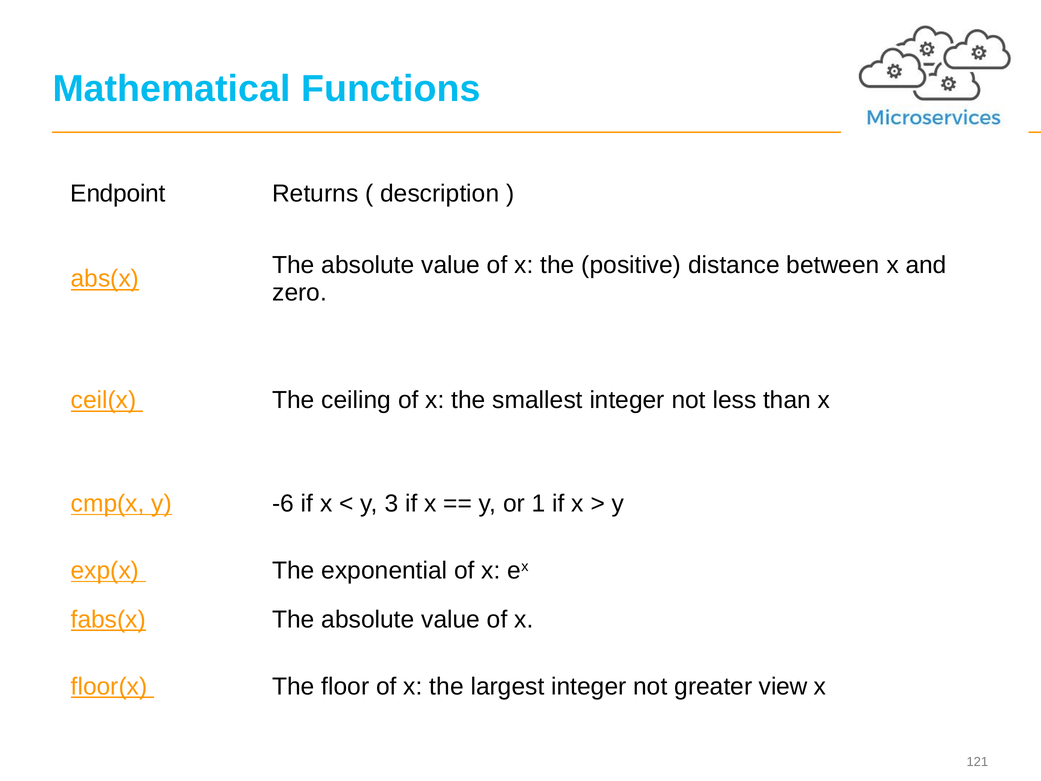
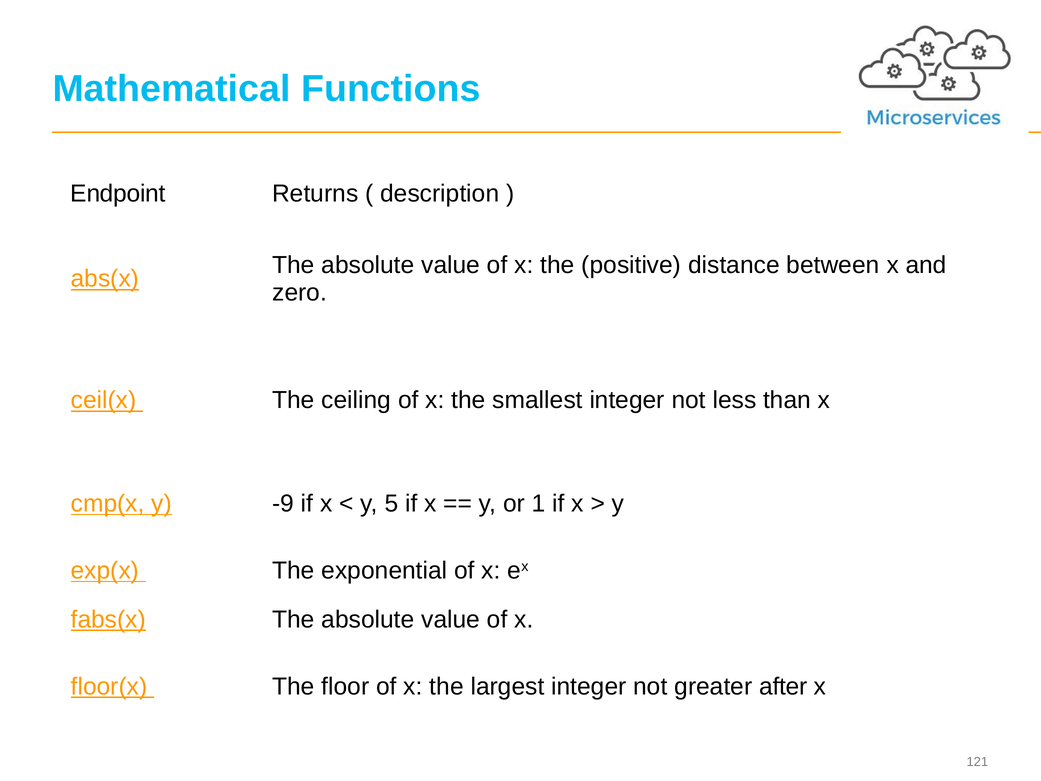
-6: -6 -> -9 (283, 503)
3: 3 -> 5 (391, 503)
view: view -> after (783, 686)
